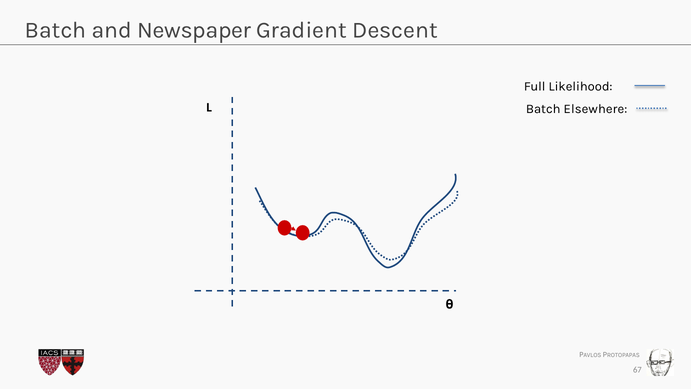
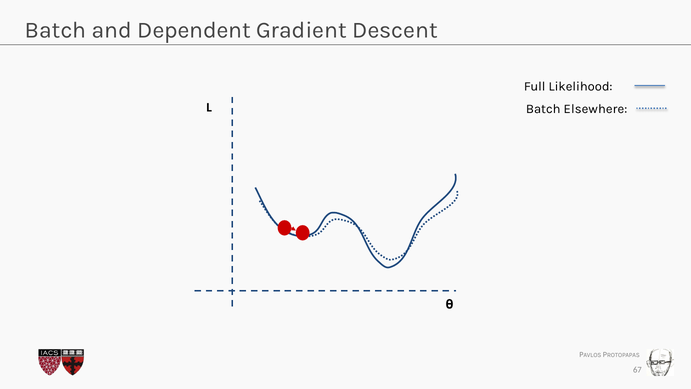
Newspaper: Newspaper -> Dependent (194, 30)
